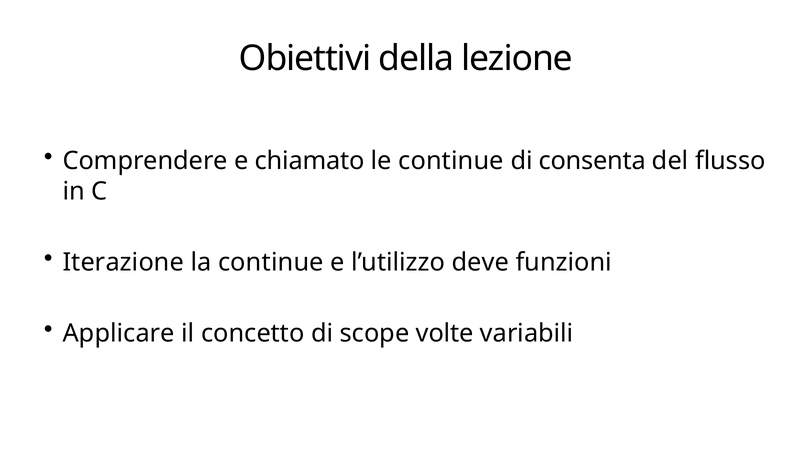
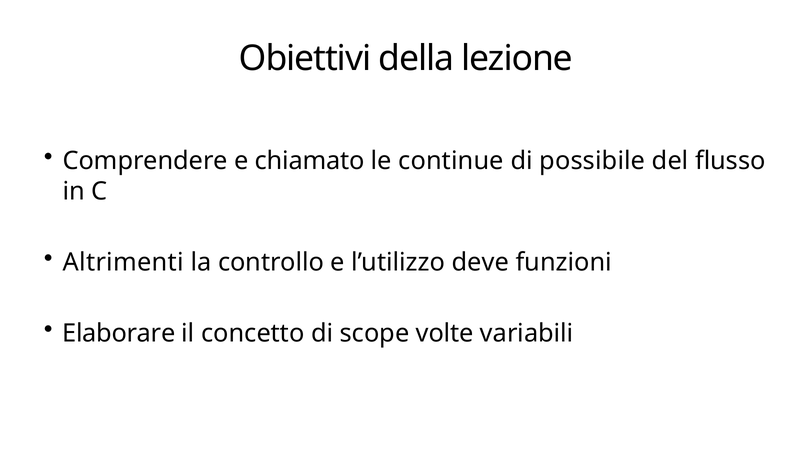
consenta: consenta -> possibile (592, 161)
Iterazione: Iterazione -> Altrimenti (123, 262)
la continue: continue -> controllo (271, 262)
Applicare: Applicare -> Elaborare (119, 333)
